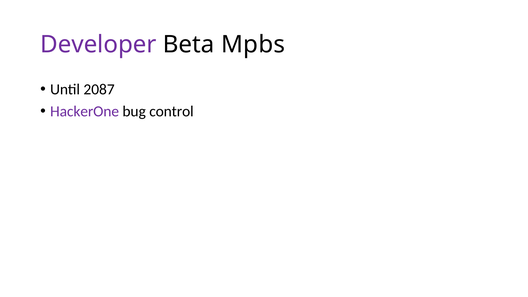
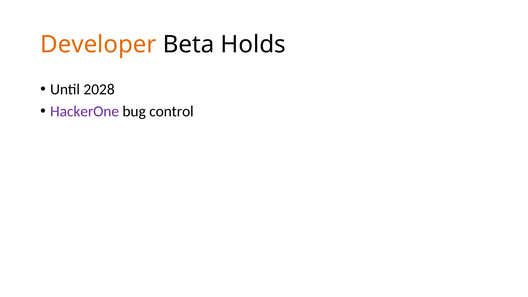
Developer colour: purple -> orange (98, 44)
Mpbs: Mpbs -> Holds (253, 44)
2087: 2087 -> 2028 (99, 89)
